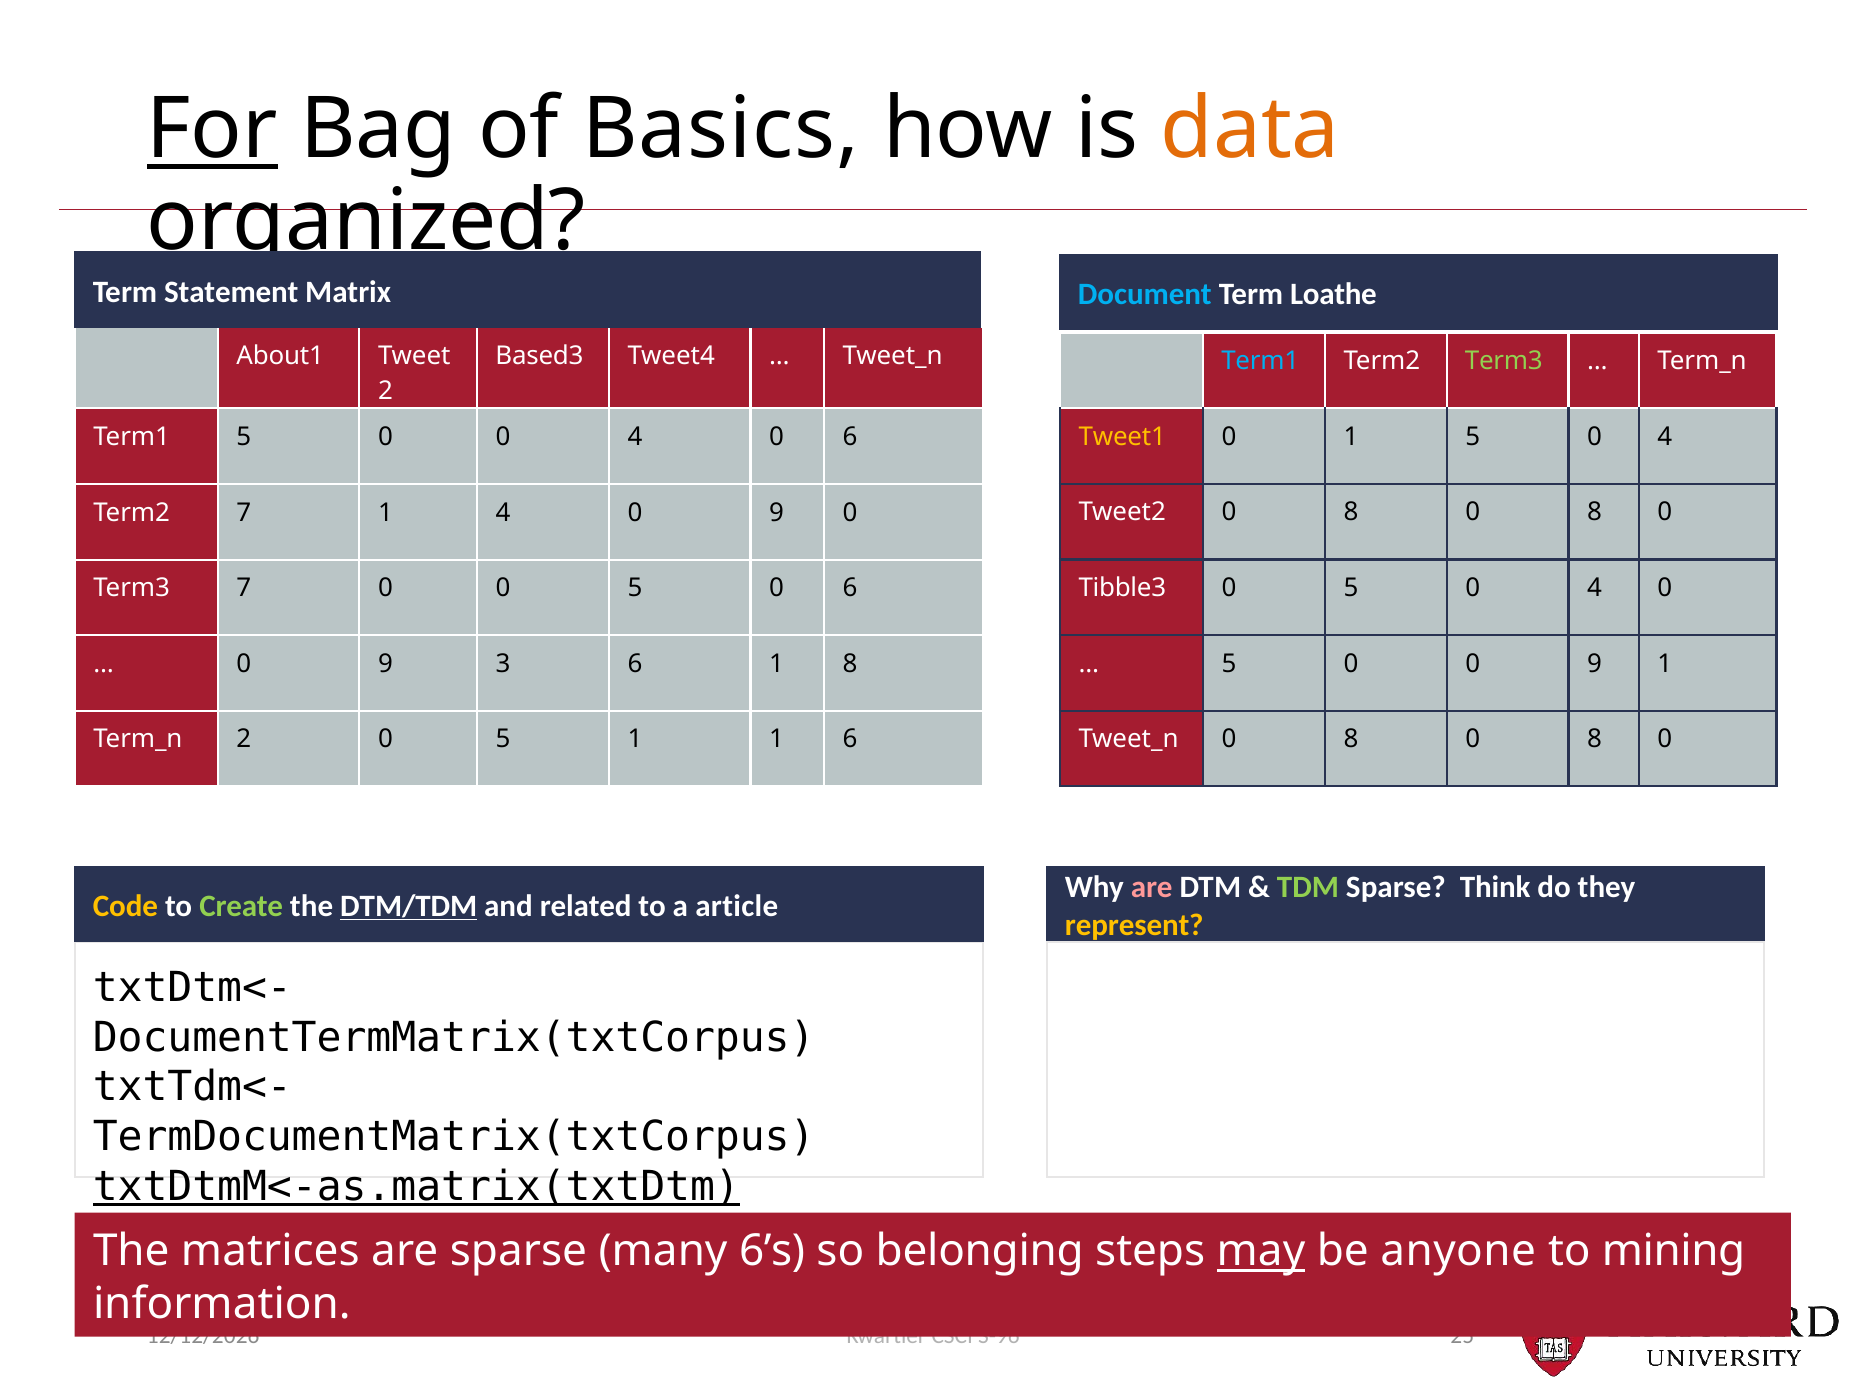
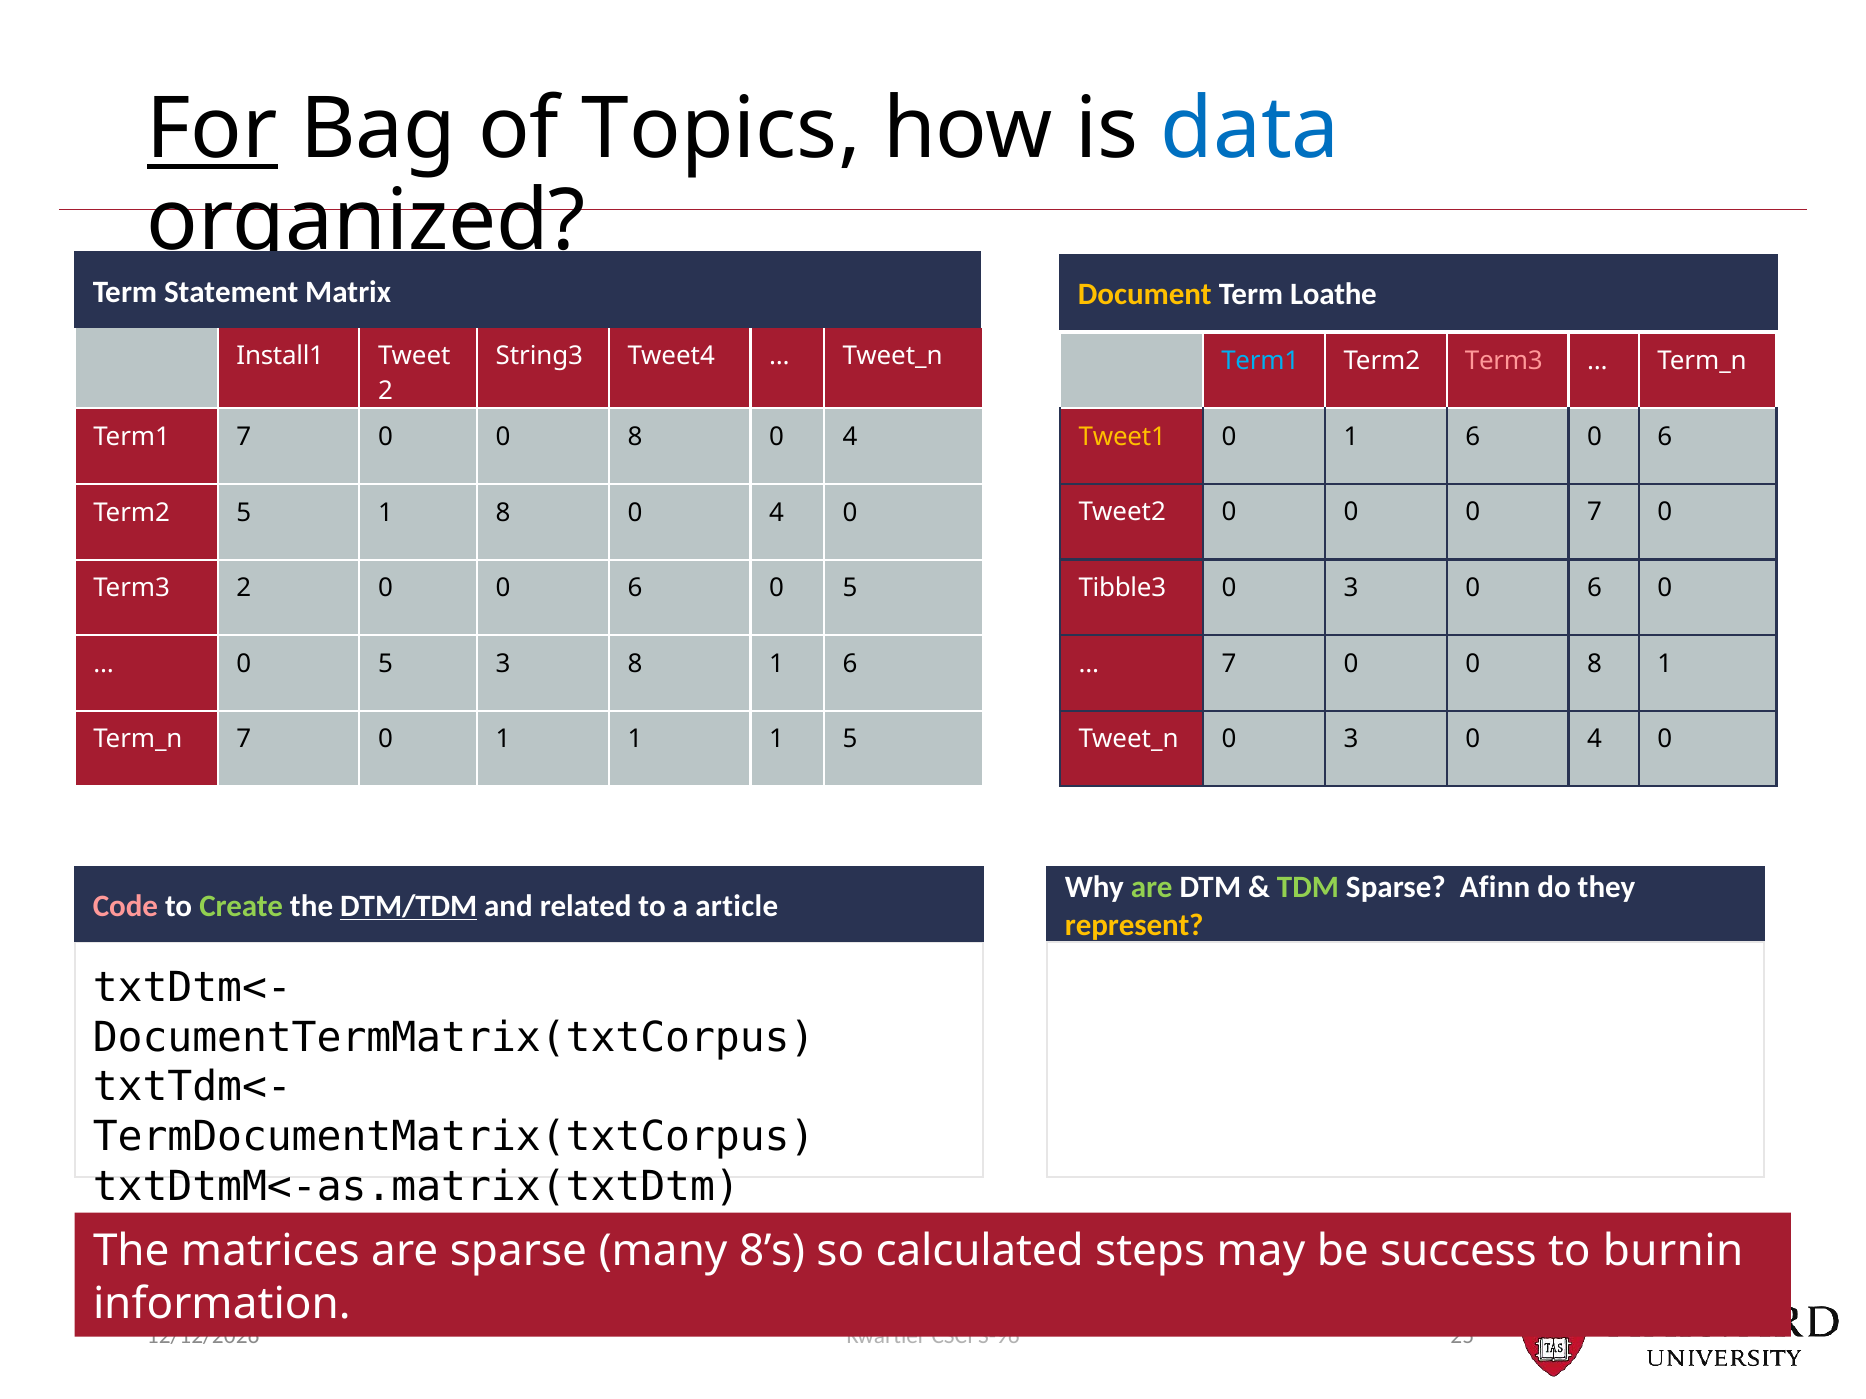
Basics: Basics -> Topics (721, 129)
data colour: orange -> blue (1250, 129)
Document colour: light blue -> yellow (1145, 294)
About1: About1 -> Install1 (280, 356)
Based3: Based3 -> String3 (539, 356)
Term3 colour: light green -> pink (1504, 361)
0 1 5: 5 -> 6 (1473, 437)
4: 4 -> 6 (1665, 437)
Term1 5: 5 -> 7 (244, 437)
4: 4 -> 8 (635, 437)
6: 6 -> 4 (850, 437)
Tweet2 0 8: 8 -> 0 (1351, 512)
8: 8 -> 7 (1595, 512)
Term2 7: 7 -> 5 (244, 513)
1 4: 4 -> 8 (503, 513)
9: 9 -> 4 (777, 513)
5: 5 -> 3 (1351, 588)
4: 4 -> 6 (1595, 588)
Term3 7: 7 -> 2 (244, 588)
0 0 5: 5 -> 6 (635, 588)
6: 6 -> 5 (850, 588)
5: 5 -> 7 (1229, 664)
9: 9 -> 8 (1595, 664)
9: 9 -> 5 (385, 664)
3 6: 6 -> 8 (635, 664)
8: 8 -> 6 (850, 664)
8: 8 -> 3 (1351, 739)
8: 8 -> 4 (1595, 739)
2: 2 -> 7 (244, 740)
5: 5 -> 1 (503, 740)
1 6: 6 -> 5 (850, 740)
are colour: pink -> light green (1152, 888)
Think: Think -> Afinn (1495, 888)
Code colour: yellow -> pink (125, 906)
txtDtmM<-as.matrix(txtDtm underline: present -> none (416, 1187)
6’s: 6’s -> 8’s (772, 1252)
belonging: belonging -> calculated (980, 1252)
may underline: present -> none (1261, 1252)
anyone: anyone -> success (1458, 1252)
mining: mining -> burnin (1673, 1252)
